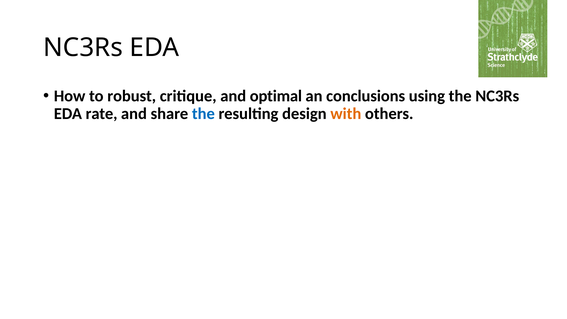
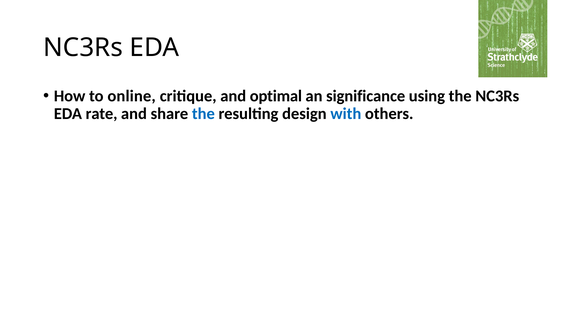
robust: robust -> online (132, 96)
conclusions: conclusions -> significance (366, 96)
with colour: orange -> blue (346, 114)
